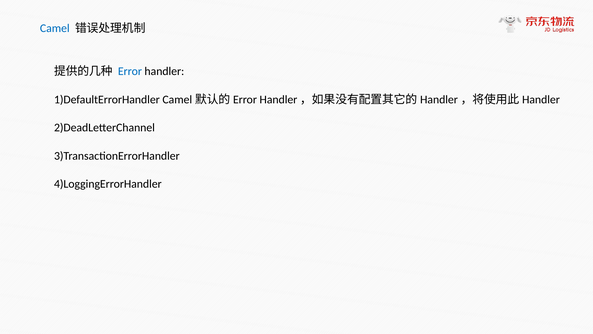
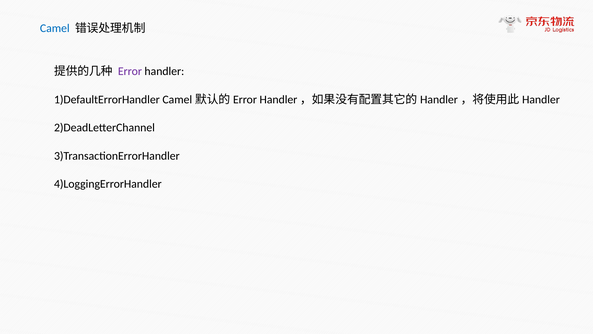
Error colour: blue -> purple (130, 71)
